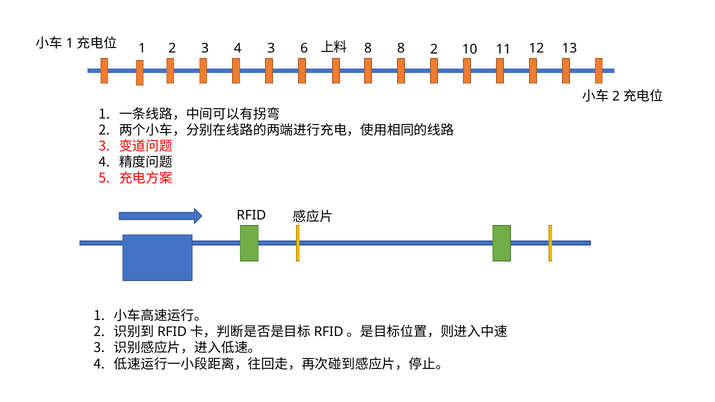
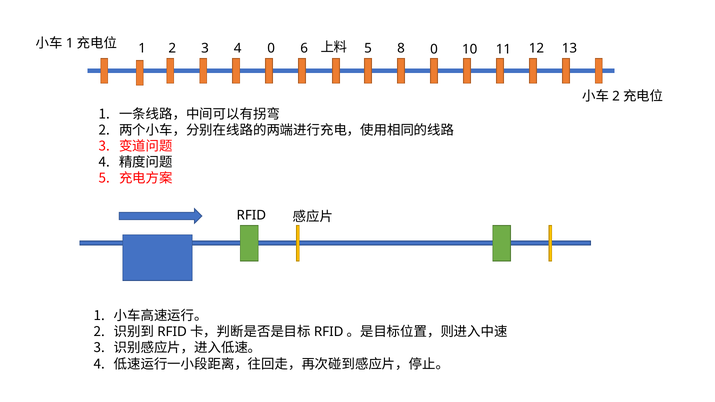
4 3: 3 -> 0 (271, 49)
6 8: 8 -> 5 (368, 49)
8 2: 2 -> 0 (434, 49)
